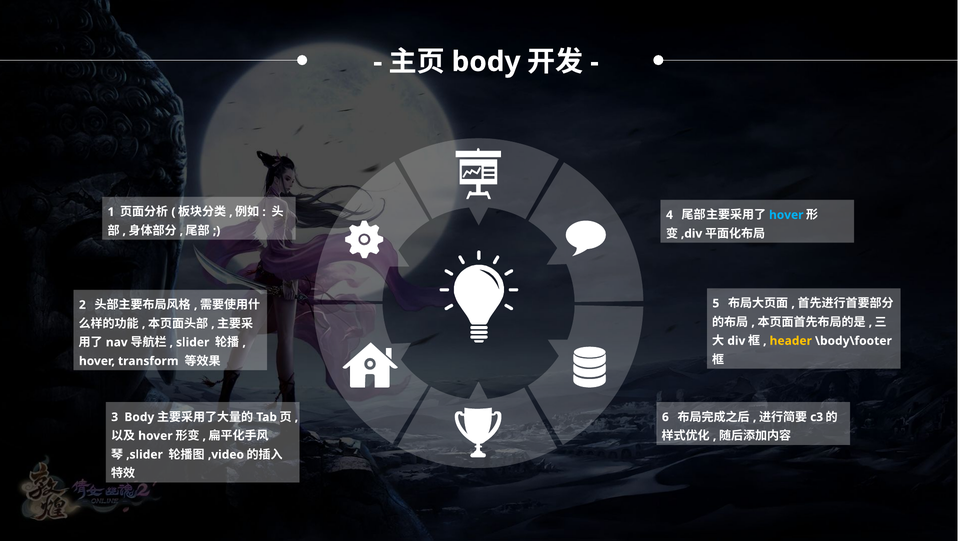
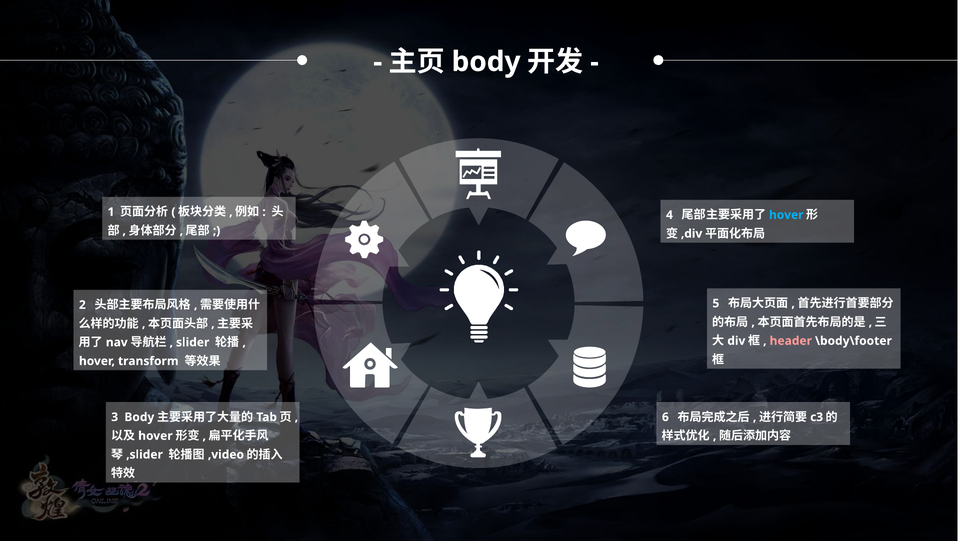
header colour: yellow -> pink (791, 341)
